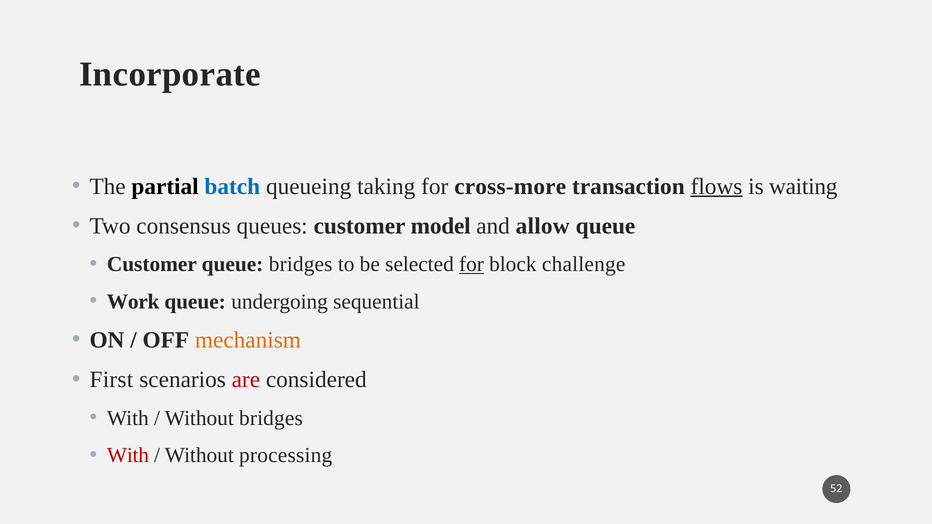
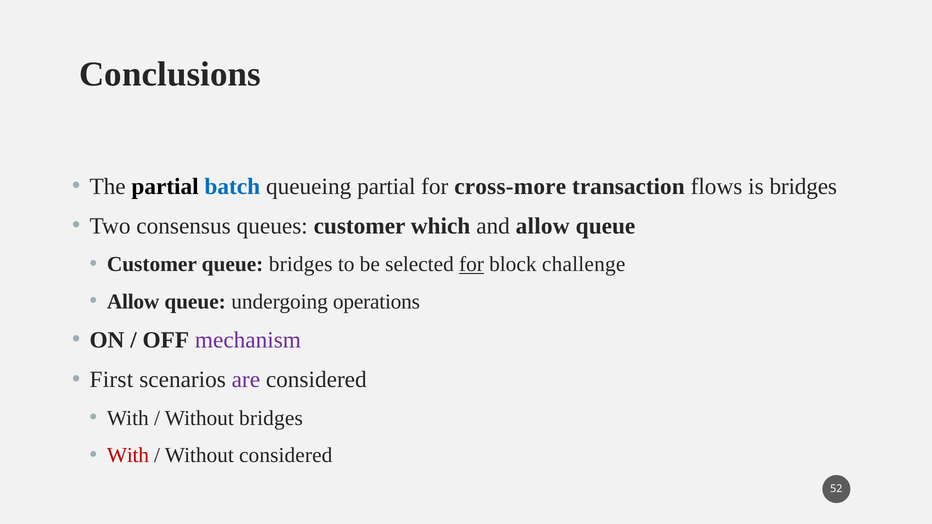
Incorporate: Incorporate -> Conclusions (170, 74)
queueing taking: taking -> partial (386, 186)
flows underline: present -> none (717, 186)
is waiting: waiting -> bridges (803, 186)
model: model -> which (441, 226)
Work: Work -> Allow (133, 302)
sequential: sequential -> operations (376, 302)
mechanism colour: orange -> purple (248, 340)
are colour: red -> purple (246, 380)
Without processing: processing -> considered (286, 455)
